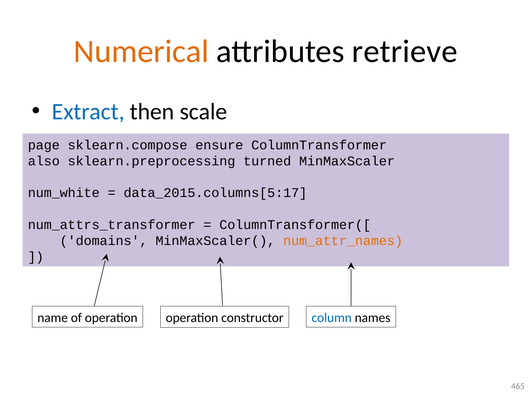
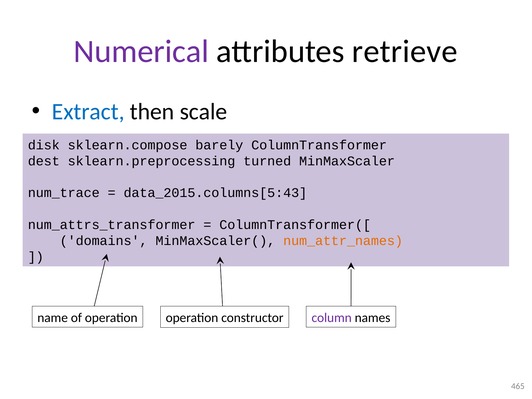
Numerical colour: orange -> purple (141, 51)
page: page -> disk (44, 145)
ensure: ensure -> barely (219, 145)
also: also -> dest (44, 161)
num_white: num_white -> num_trace (64, 193)
data_2015.columns[5:17: data_2015.columns[5:17 -> data_2015.columns[5:43 (215, 193)
column colour: blue -> purple (332, 318)
